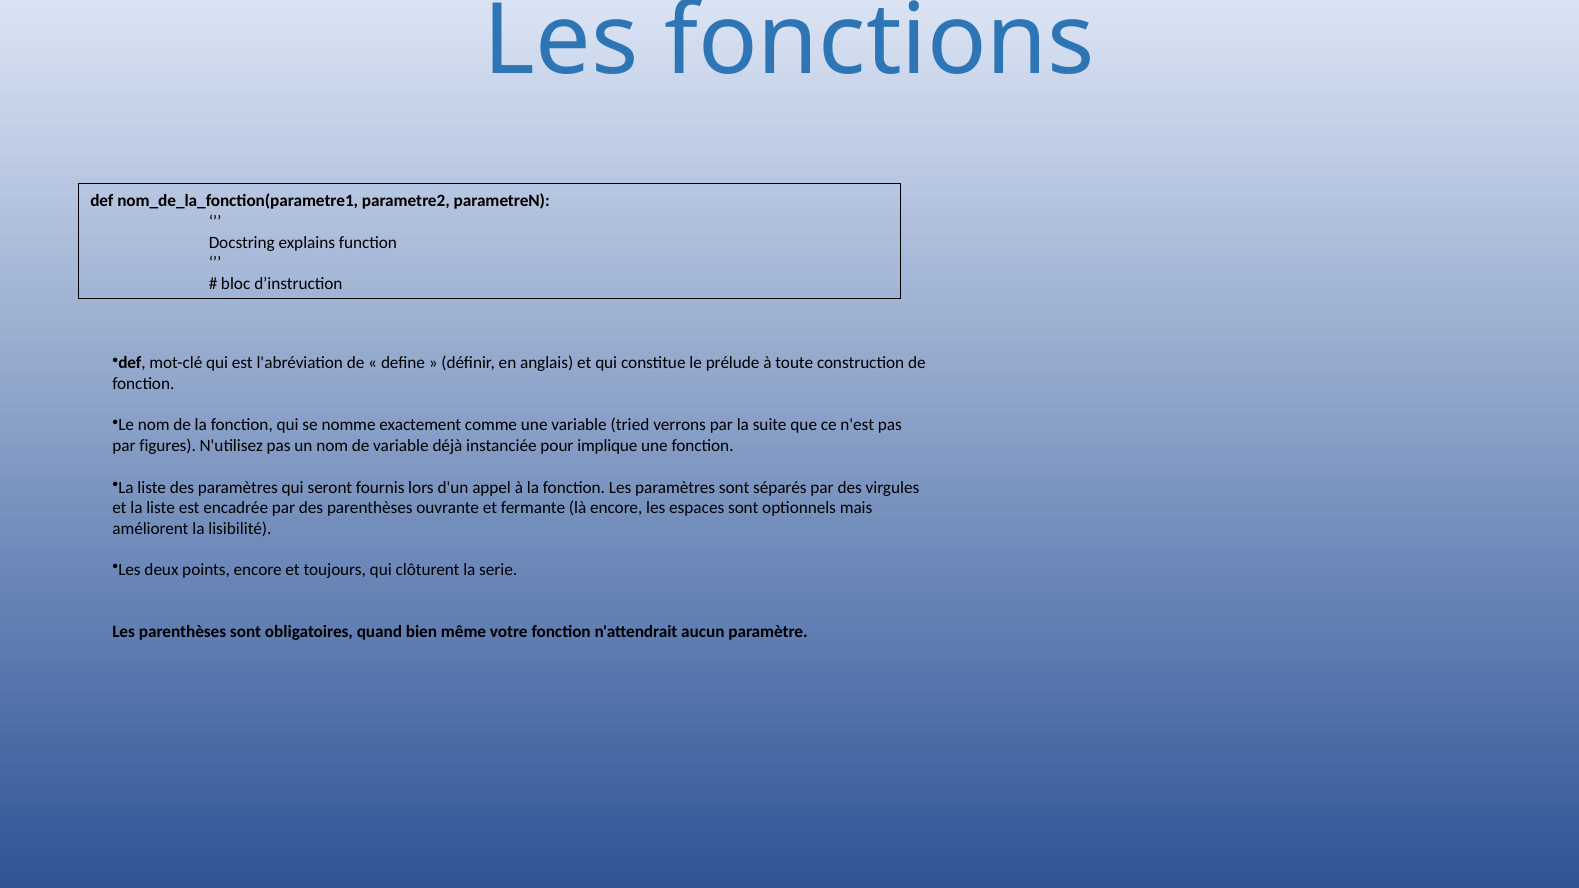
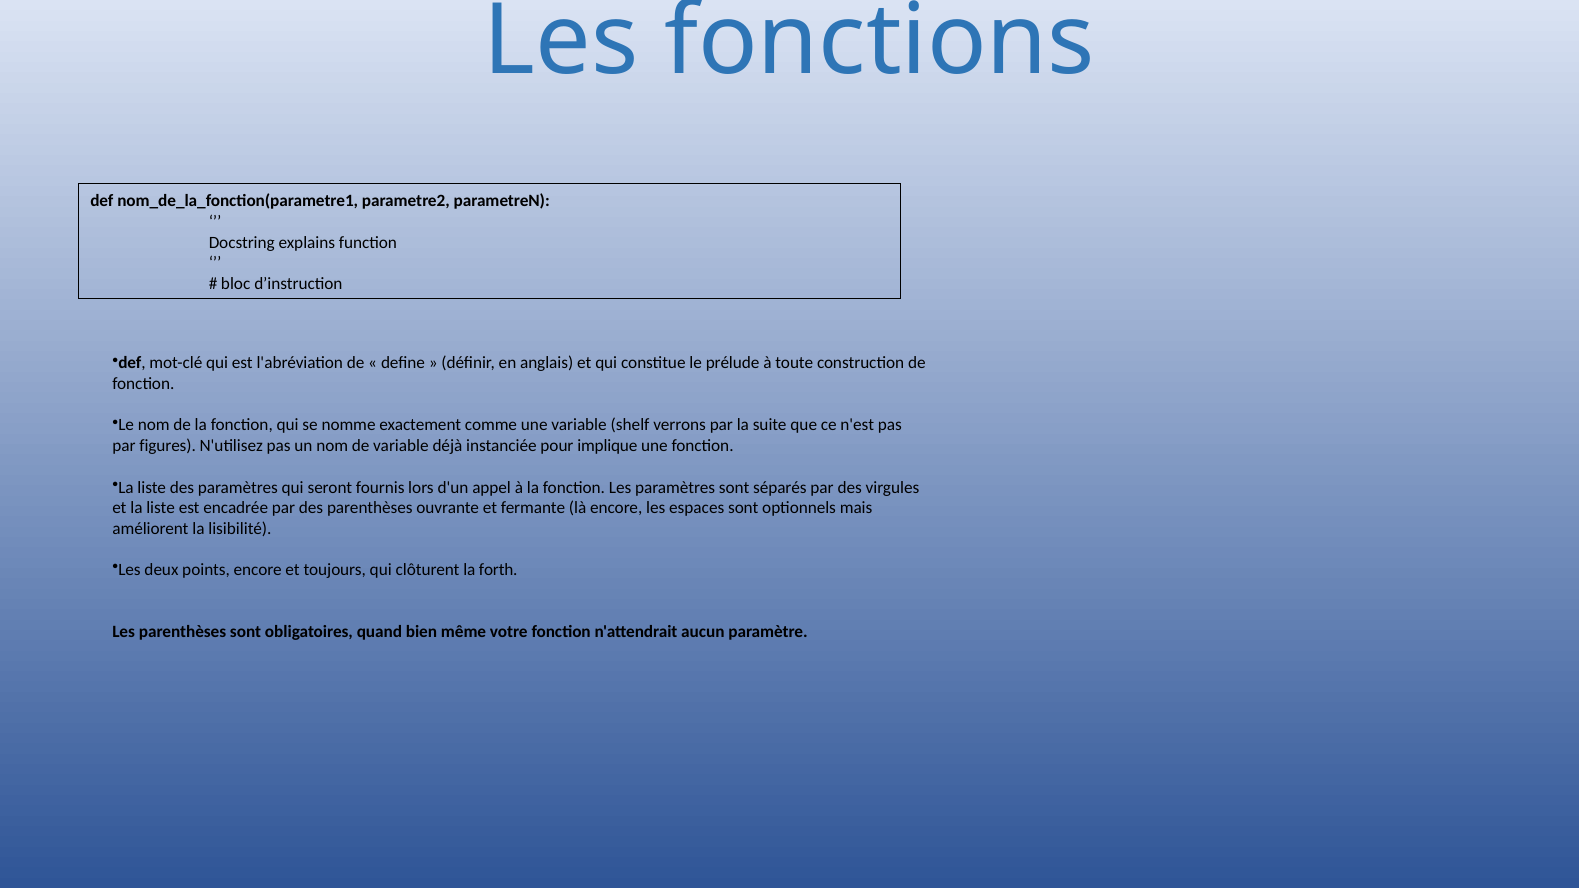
tried: tried -> shelf (630, 425)
serie: serie -> forth (498, 570)
